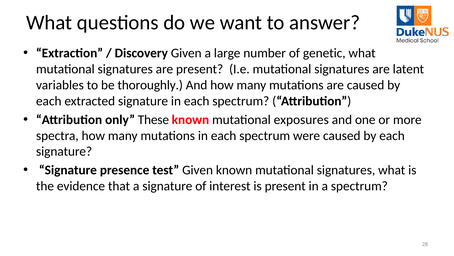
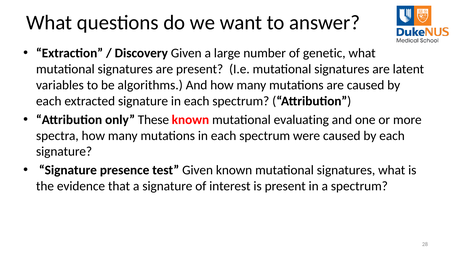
thoroughly: thoroughly -> algorithms (150, 85)
exposures: exposures -> evaluating (301, 119)
